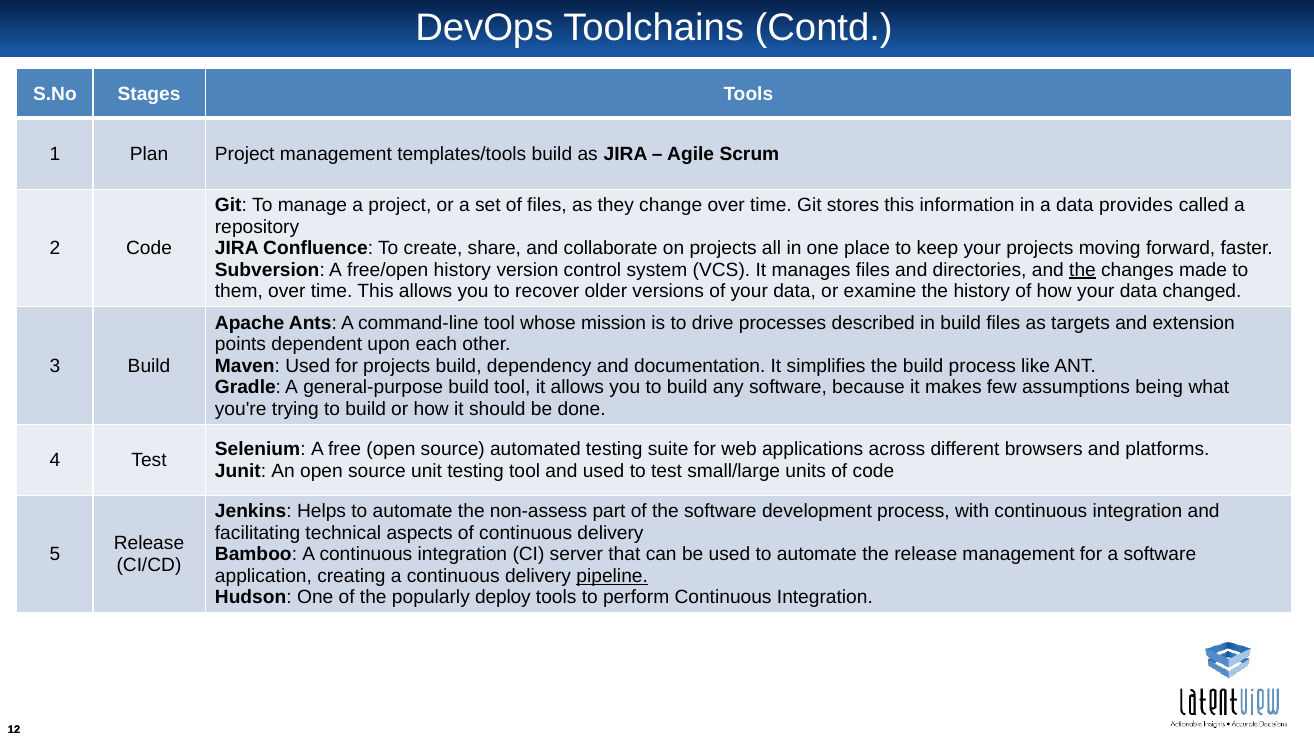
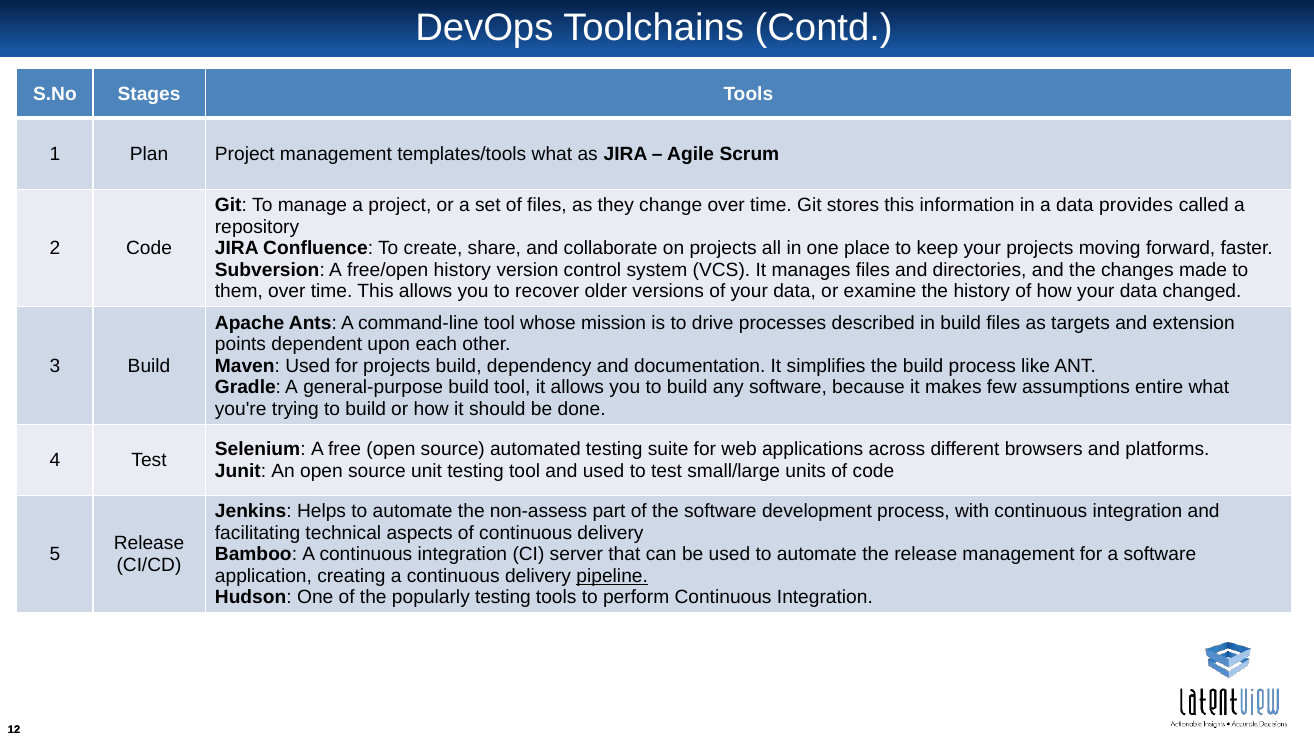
templates/tools build: build -> what (552, 154)
the underline: present -> none (1083, 270)
being: being -> entire (1159, 387)
popularly deploy: deploy -> testing (503, 598)
